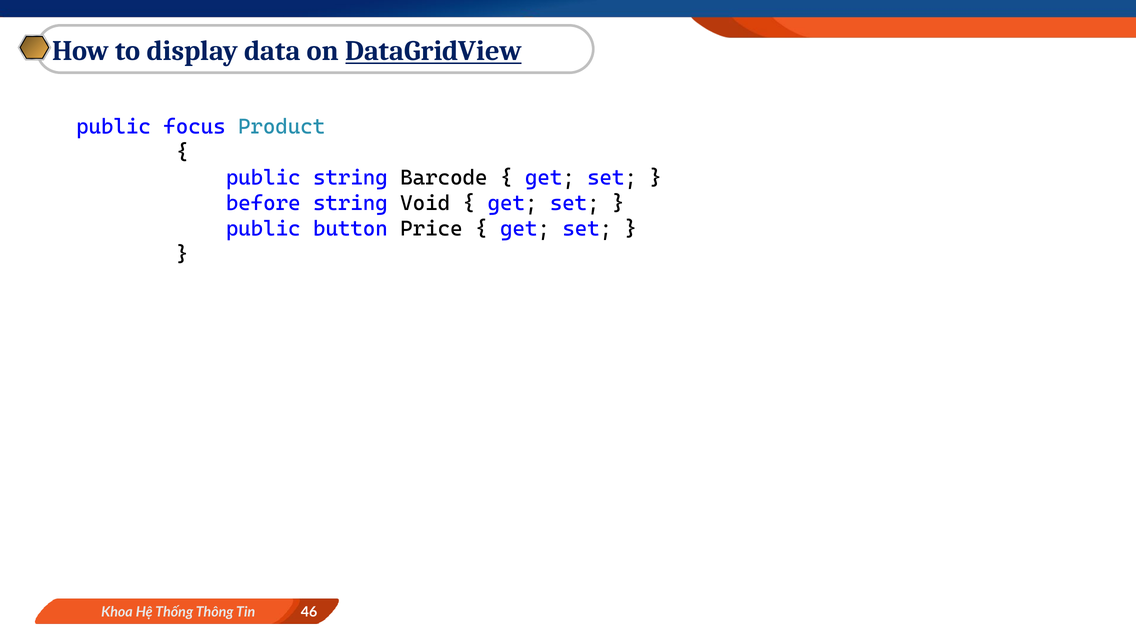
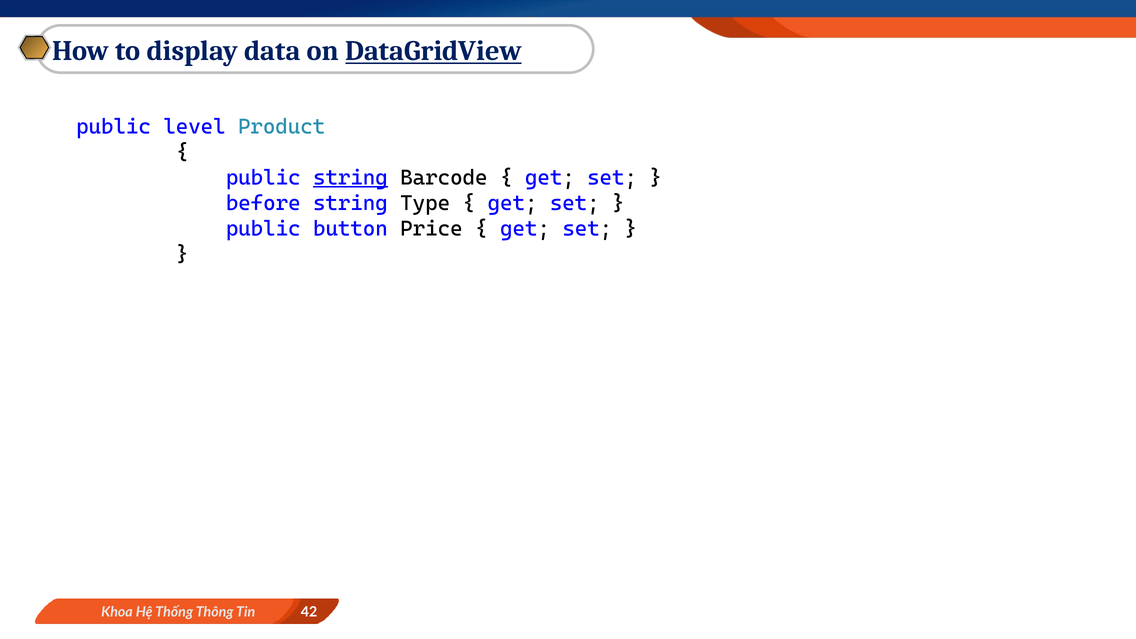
focus: focus -> level (195, 127)
string underline: none -> present (350, 178)
Void: Void -> Type (425, 203)
46: 46 -> 42 (309, 612)
